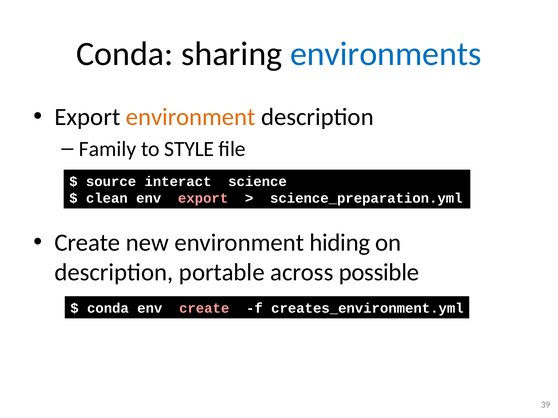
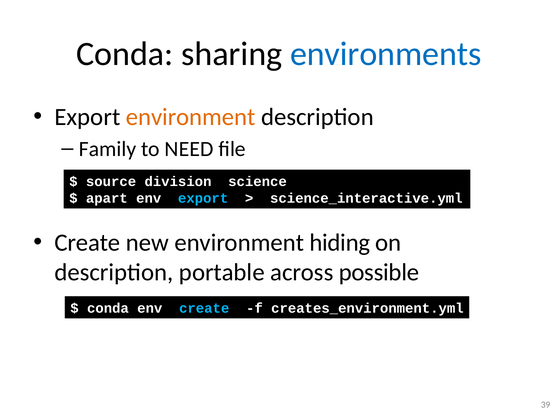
STYLE: STYLE -> NEED (189, 149)
interact: interact -> division (178, 182)
clean: clean -> apart (107, 199)
export colour: pink -> light blue (203, 199)
science_preparation.yml: science_preparation.yml -> science_interactive.yml (366, 199)
create colour: pink -> light blue (204, 309)
